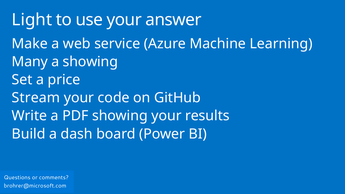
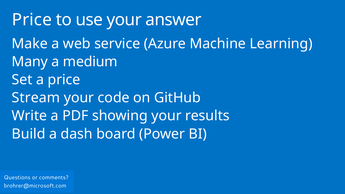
Light: Light -> Price (32, 20)
a showing: showing -> medium (90, 62)
